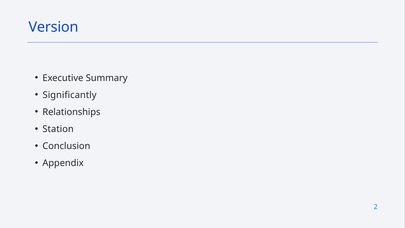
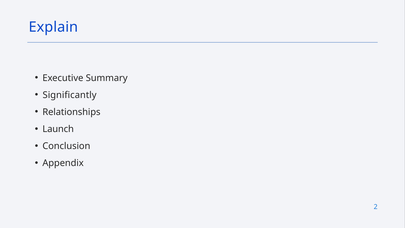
Version: Version -> Explain (53, 27)
Station: Station -> Launch (58, 129)
